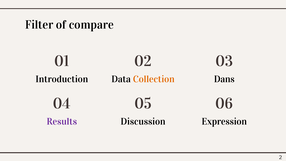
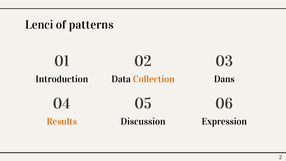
Filter: Filter -> Lenci (39, 25)
compare: compare -> patterns (91, 25)
Results colour: purple -> orange (62, 121)
